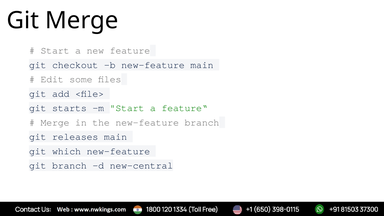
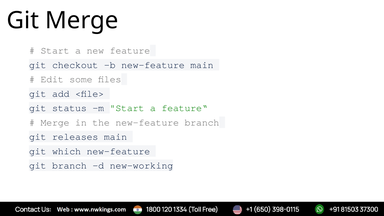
starts: starts -> status (69, 108)
new-central: new-central -> new-working (141, 166)
